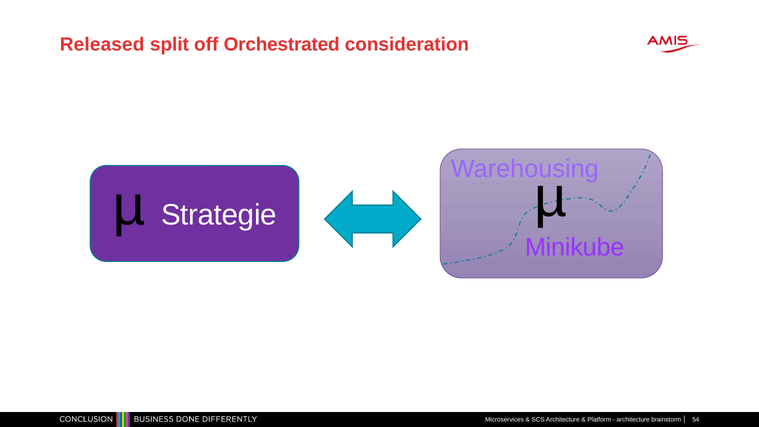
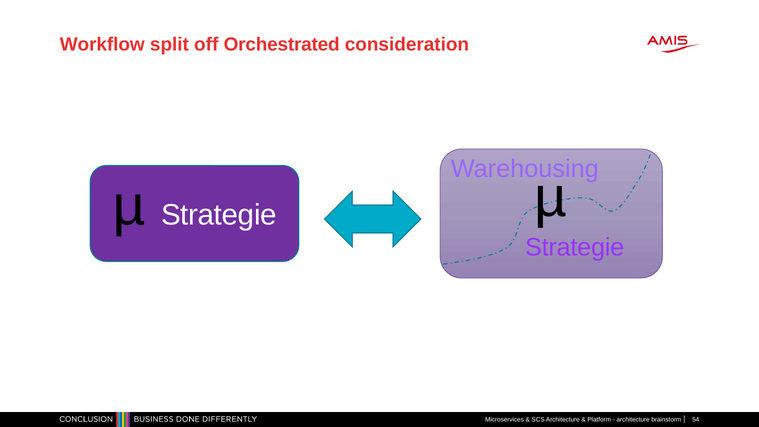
Released: Released -> Workflow (102, 44)
Minikube: Minikube -> Strategie (575, 248)
